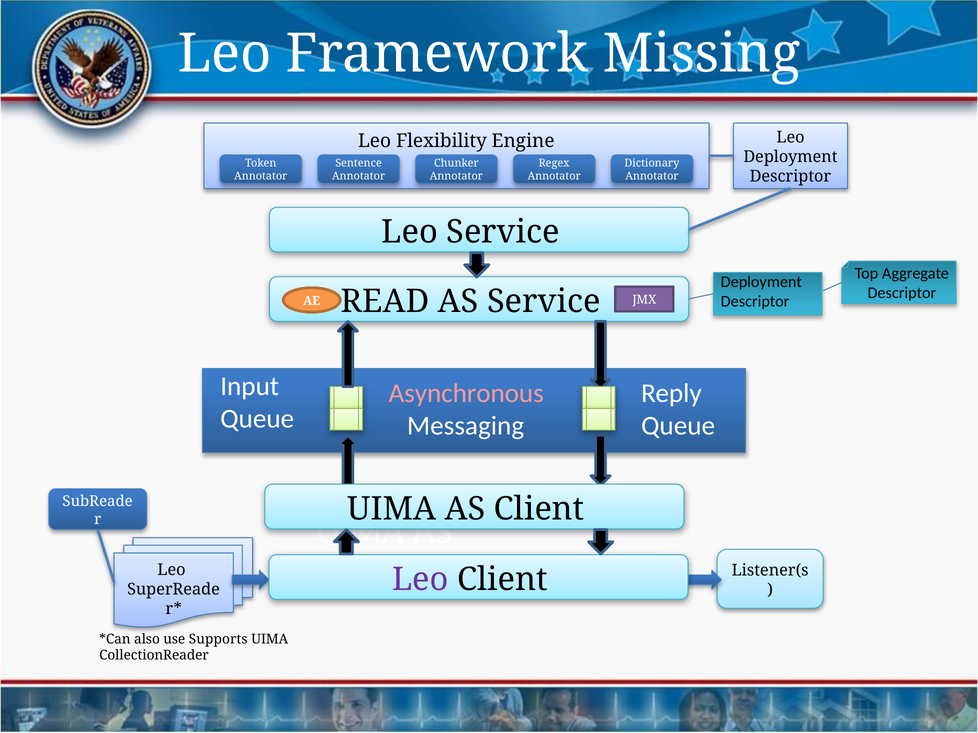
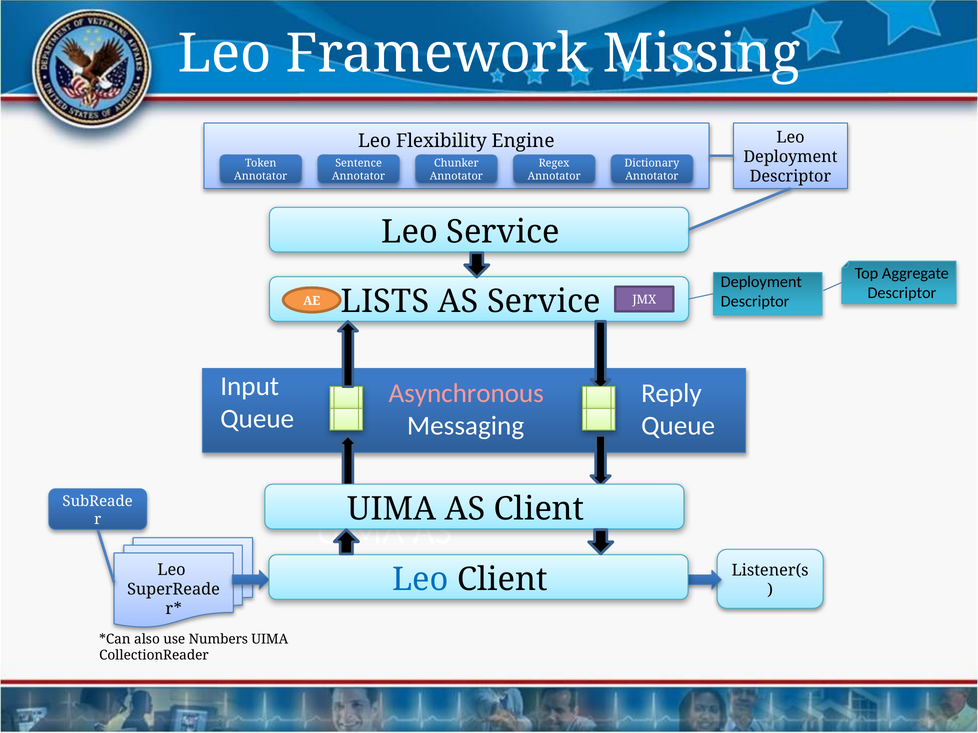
READ: READ -> LISTS (385, 302)
Leo colour: purple -> blue (420, 580)
Supports: Supports -> Numbers (218, 640)
